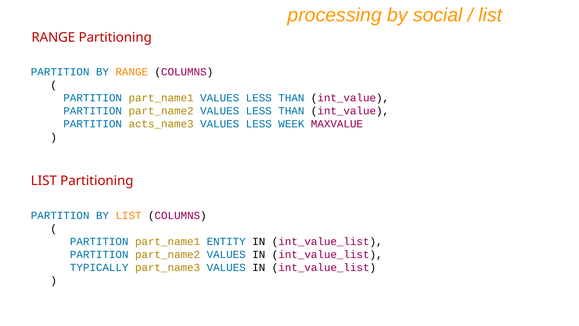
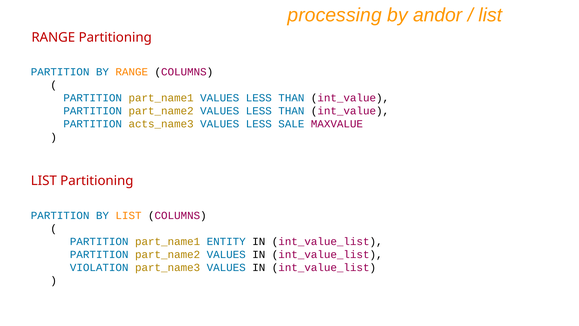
social: social -> andor (438, 15)
WEEK: WEEK -> SALE (291, 124)
TYPICALLY: TYPICALLY -> VIOLATION (99, 267)
